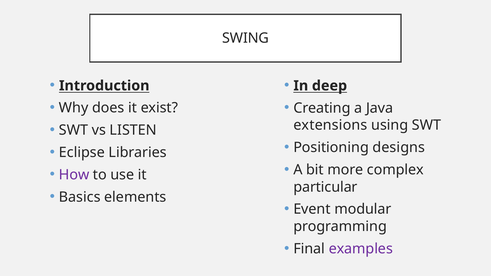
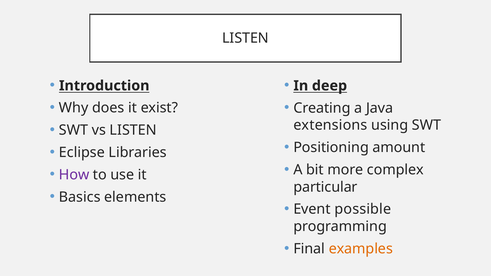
SWING: SWING -> LISTEN (246, 38)
designs: designs -> amount (399, 148)
modular: modular -> possible (363, 209)
examples colour: purple -> orange (361, 249)
